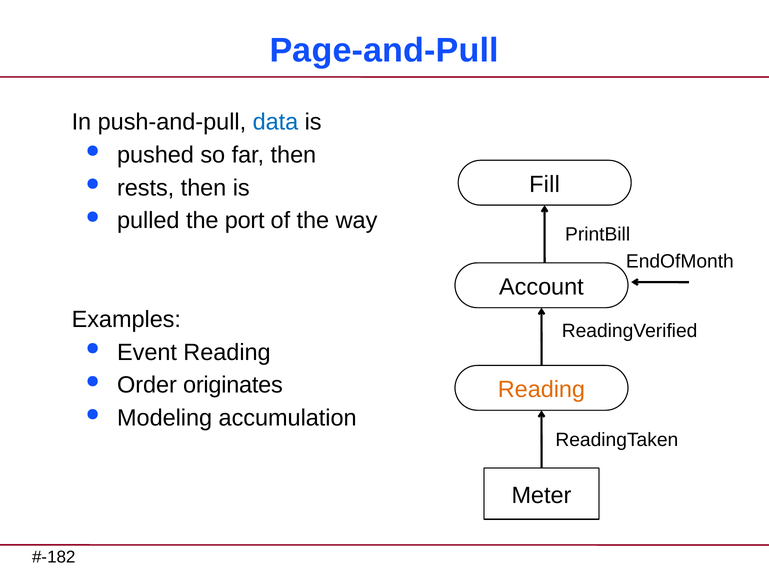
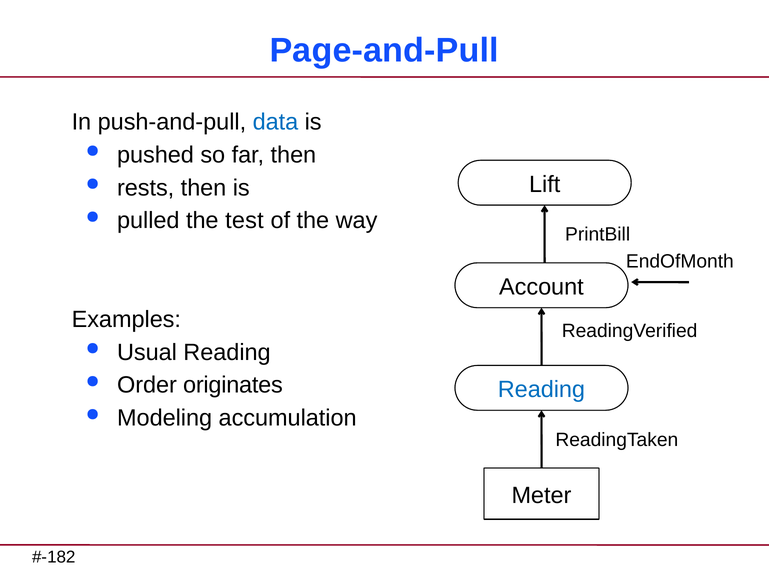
Fill: Fill -> Lift (545, 184)
port: port -> test (244, 221)
Event: Event -> Usual (147, 352)
Reading colour: orange -> blue (541, 389)
